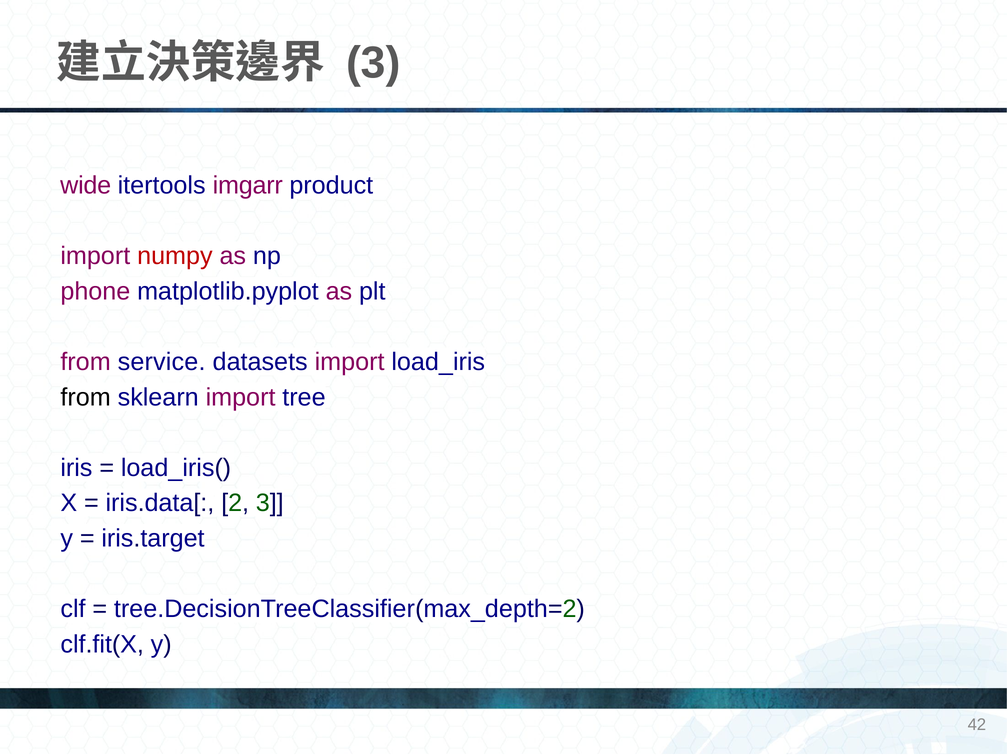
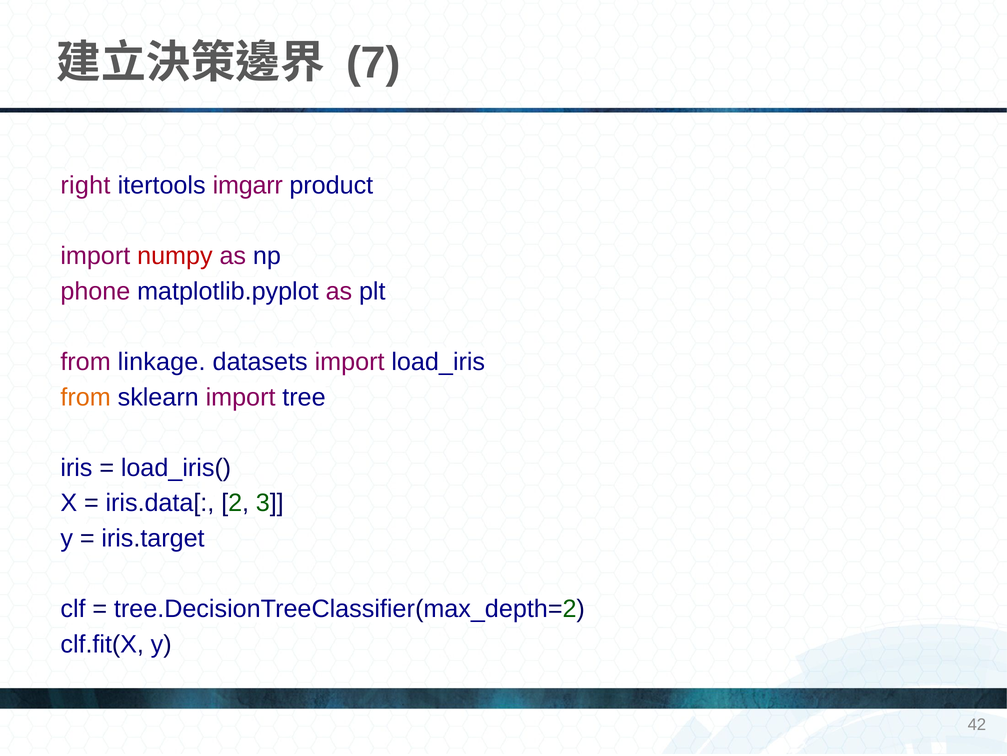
3: 3 -> 7 (373, 63)
wide: wide -> right (85, 185)
service: service -> linkage (162, 362)
from colour: black -> orange (86, 397)
